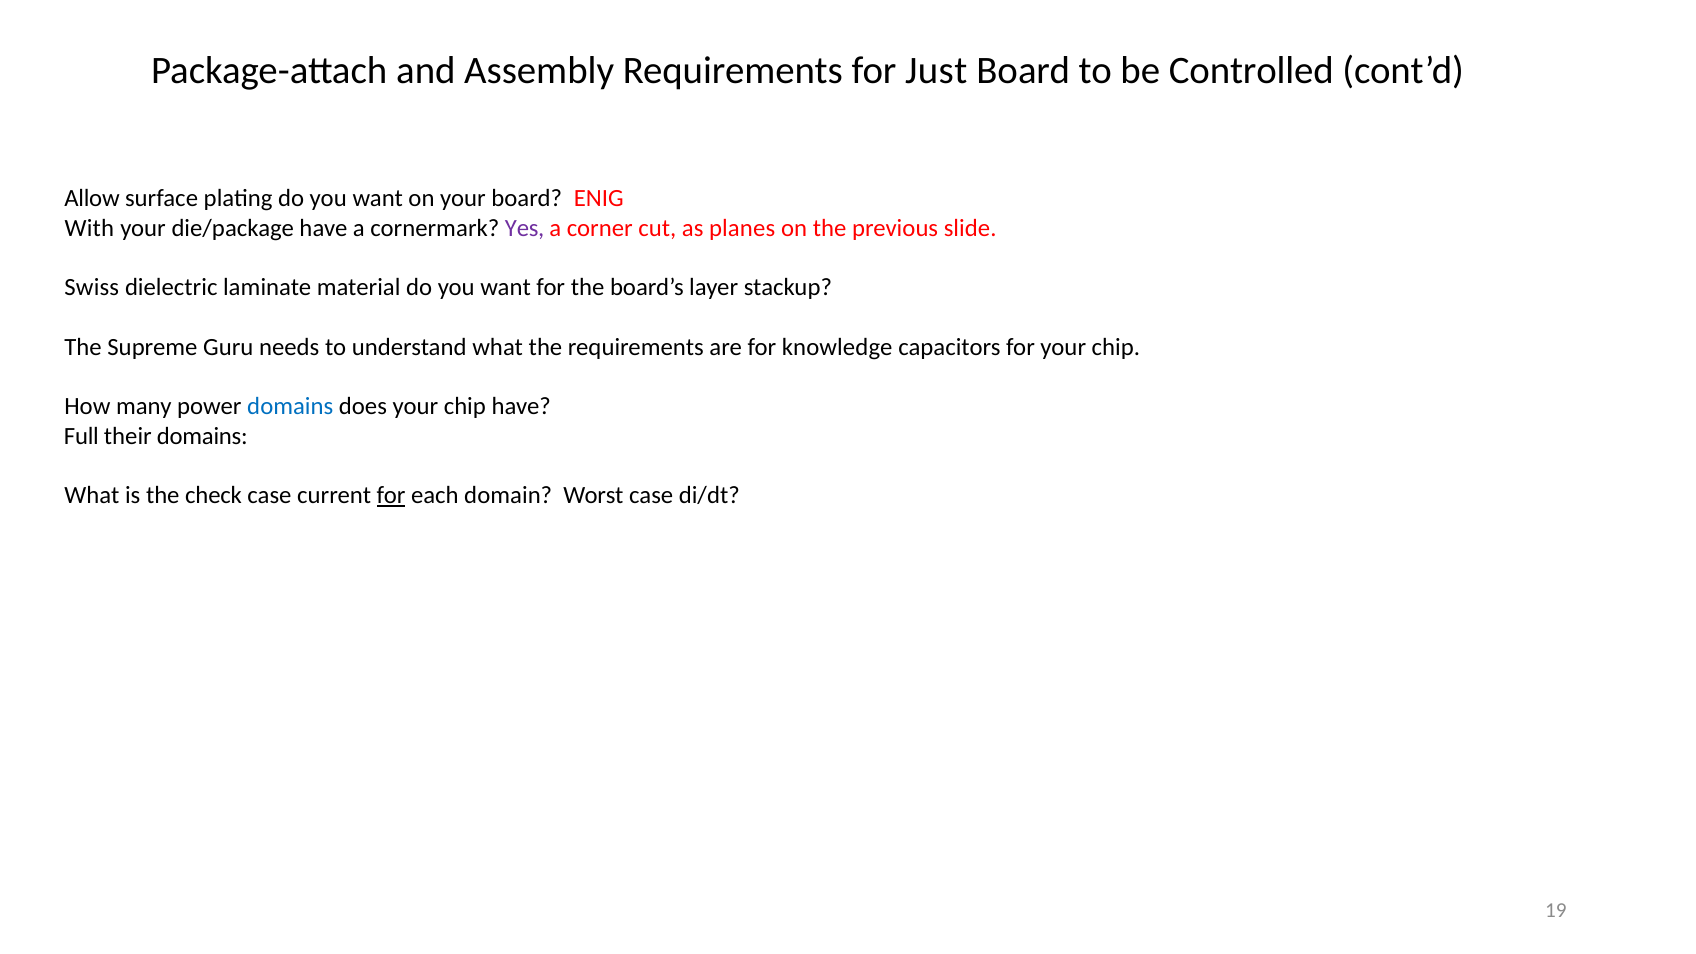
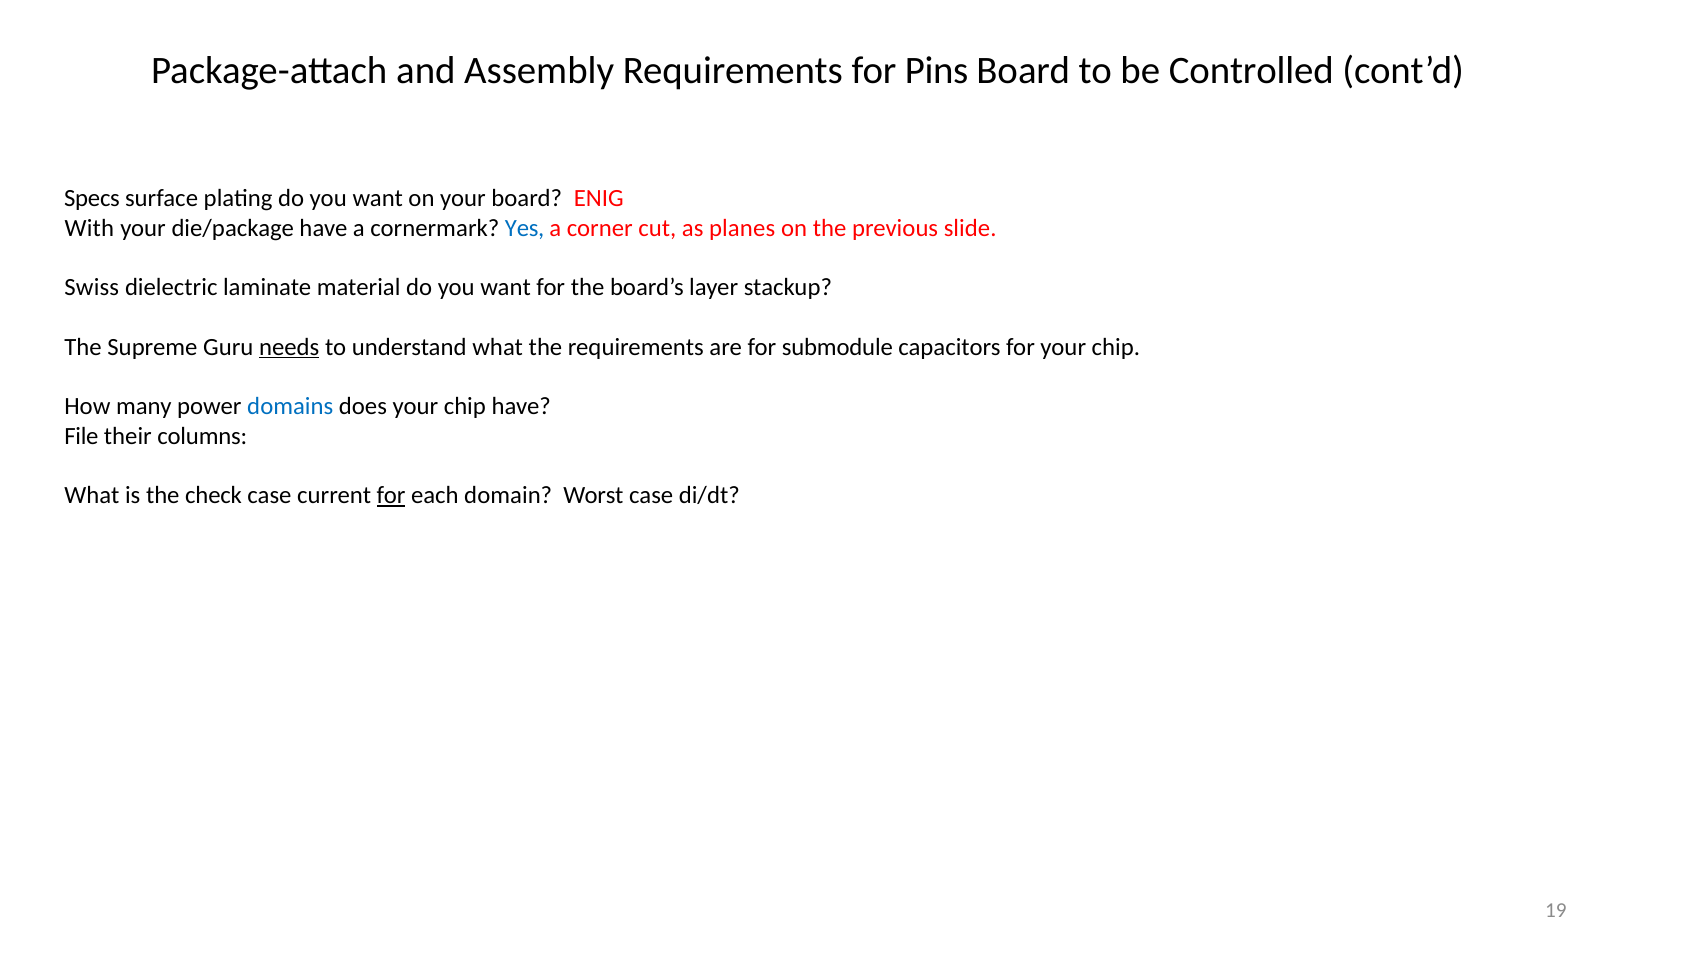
Just: Just -> Pins (937, 71)
Allow: Allow -> Specs (92, 199)
Yes colour: purple -> blue (525, 228)
needs underline: none -> present (289, 347)
knowledge: knowledge -> submodule (837, 347)
Full: Full -> File (81, 436)
their domains: domains -> columns (202, 436)
